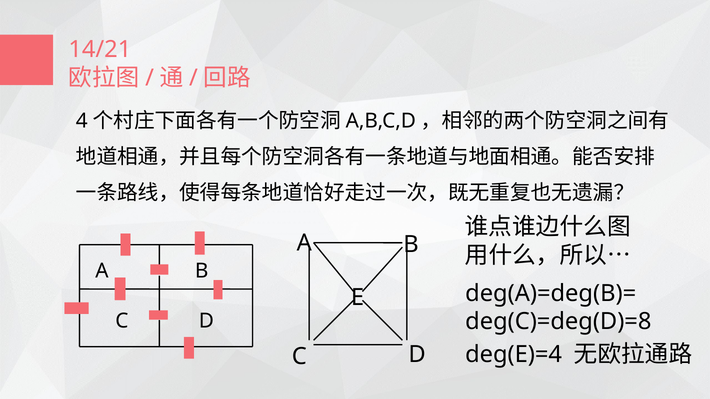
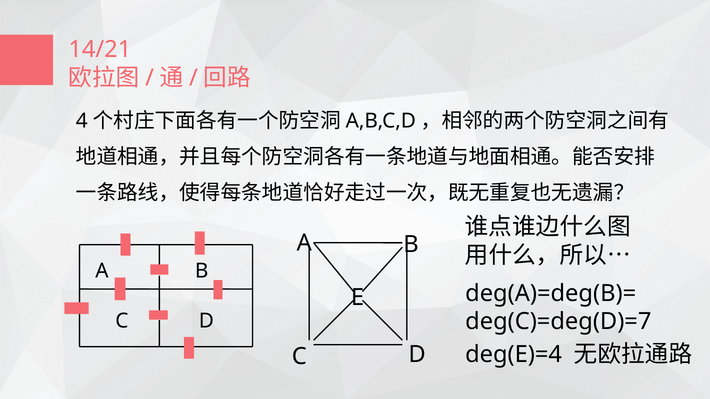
deg(C)=deg(D)=8: deg(C)=deg(D)=8 -> deg(C)=deg(D)=7 (558, 322)
